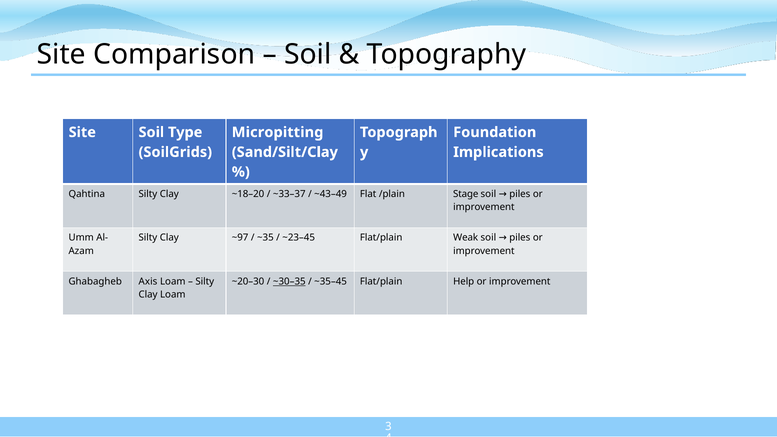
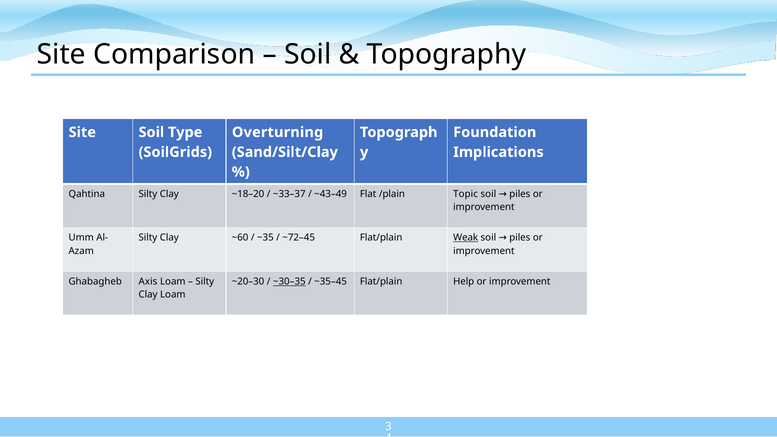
Micropitting: Micropitting -> Overturning (278, 132)
Stage: Stage -> Topic (466, 194)
~97: ~97 -> ~60 (240, 238)
~23–45: ~23–45 -> ~72–45 (299, 238)
Weak underline: none -> present (466, 238)
